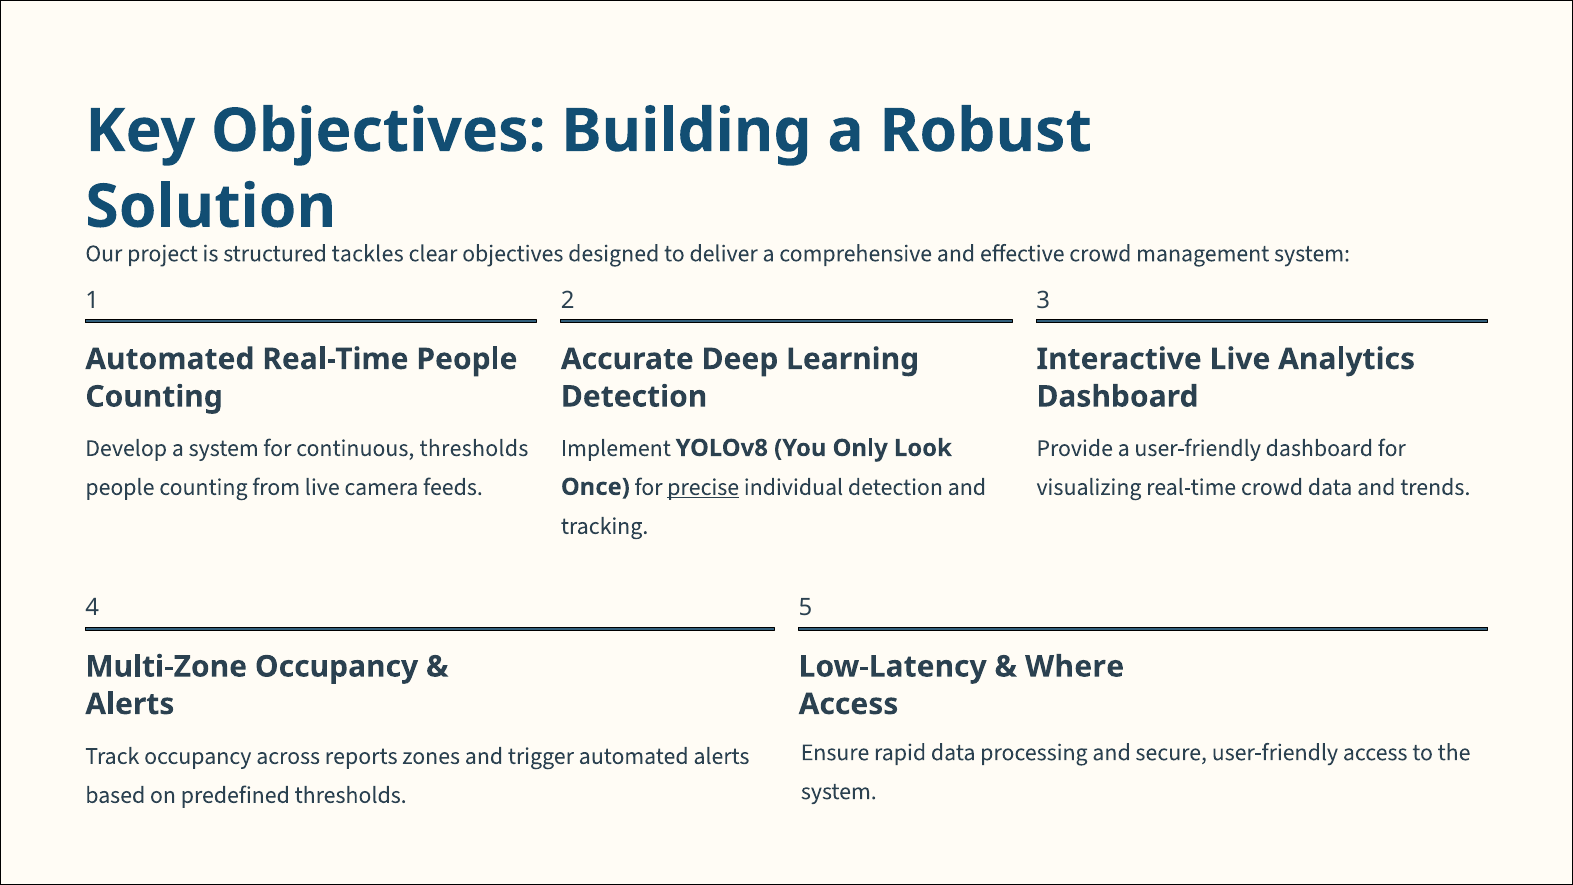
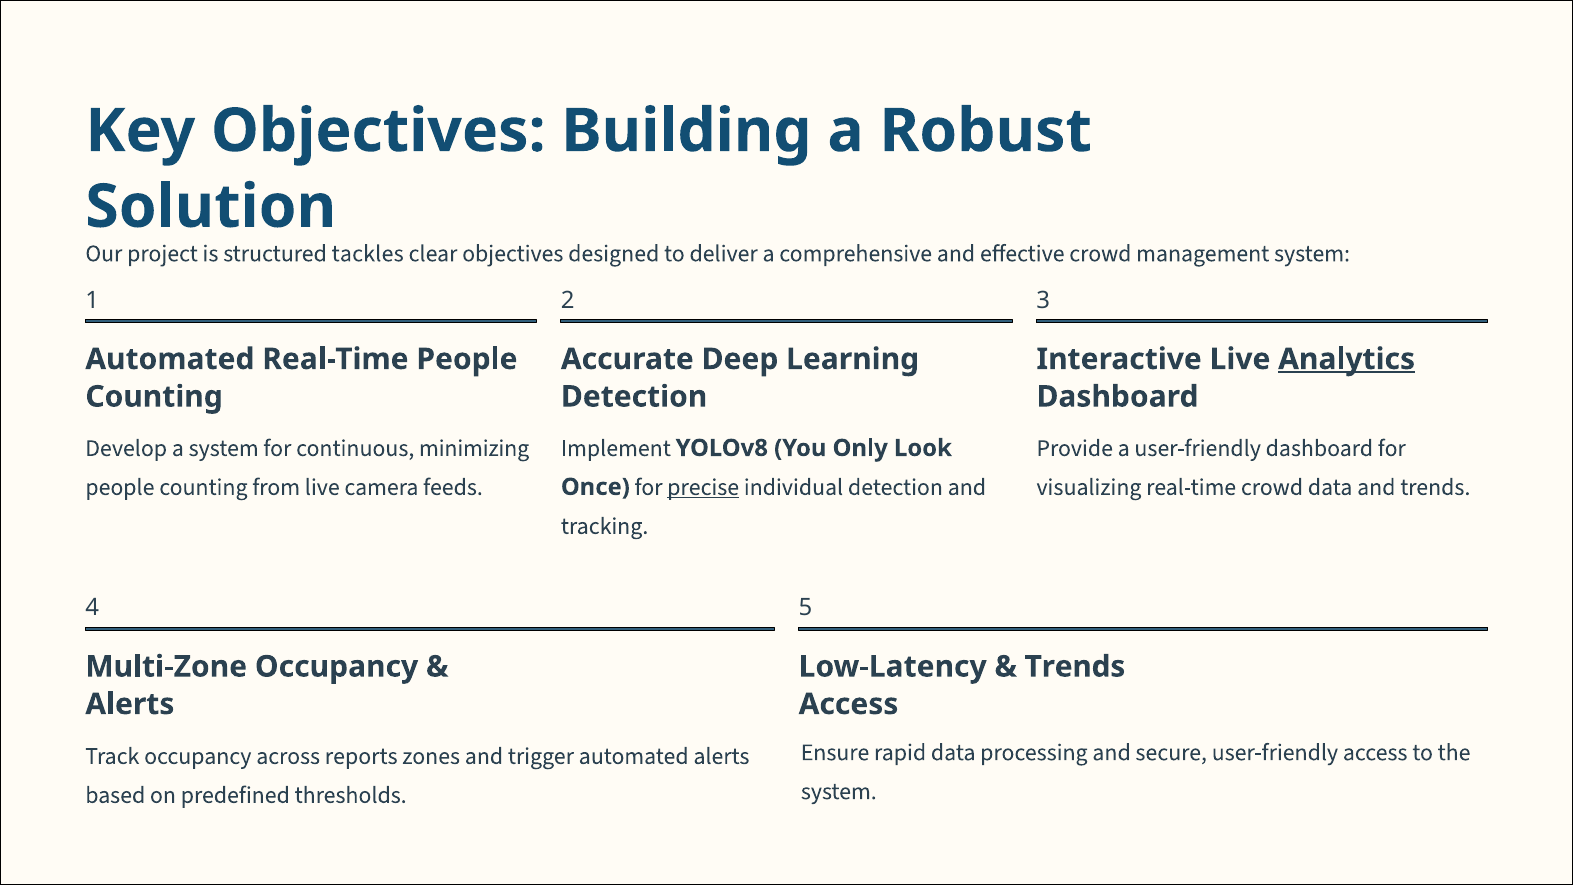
Analytics underline: none -> present (1347, 359)
continuous thresholds: thresholds -> minimizing (474, 448)
Where: Where -> Trends (1075, 667)
